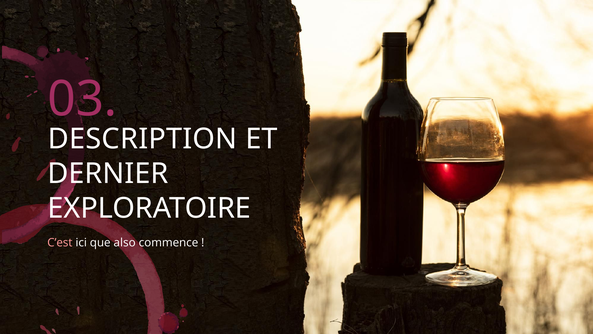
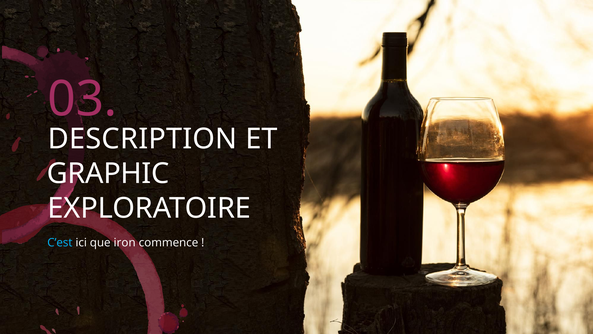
DERNIER: DERNIER -> GRAPHIC (108, 173)
C’est colour: pink -> light blue (60, 242)
also: also -> iron (125, 242)
